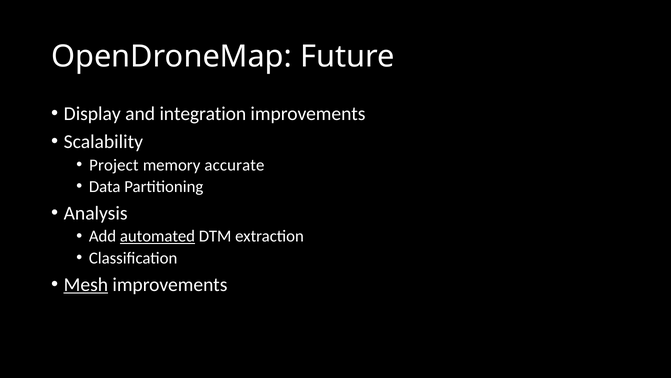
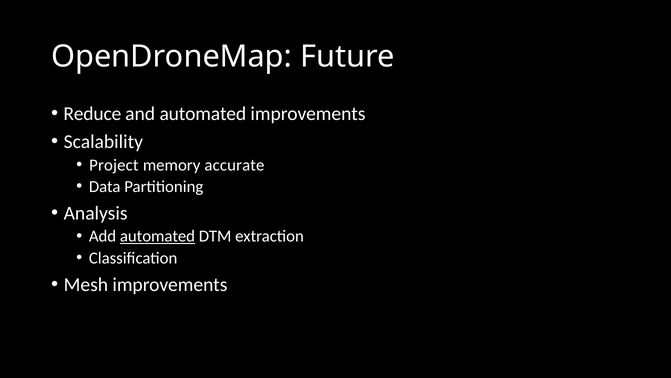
Display: Display -> Reduce (92, 113)
and integration: integration -> automated (203, 113)
Mesh underline: present -> none (86, 284)
